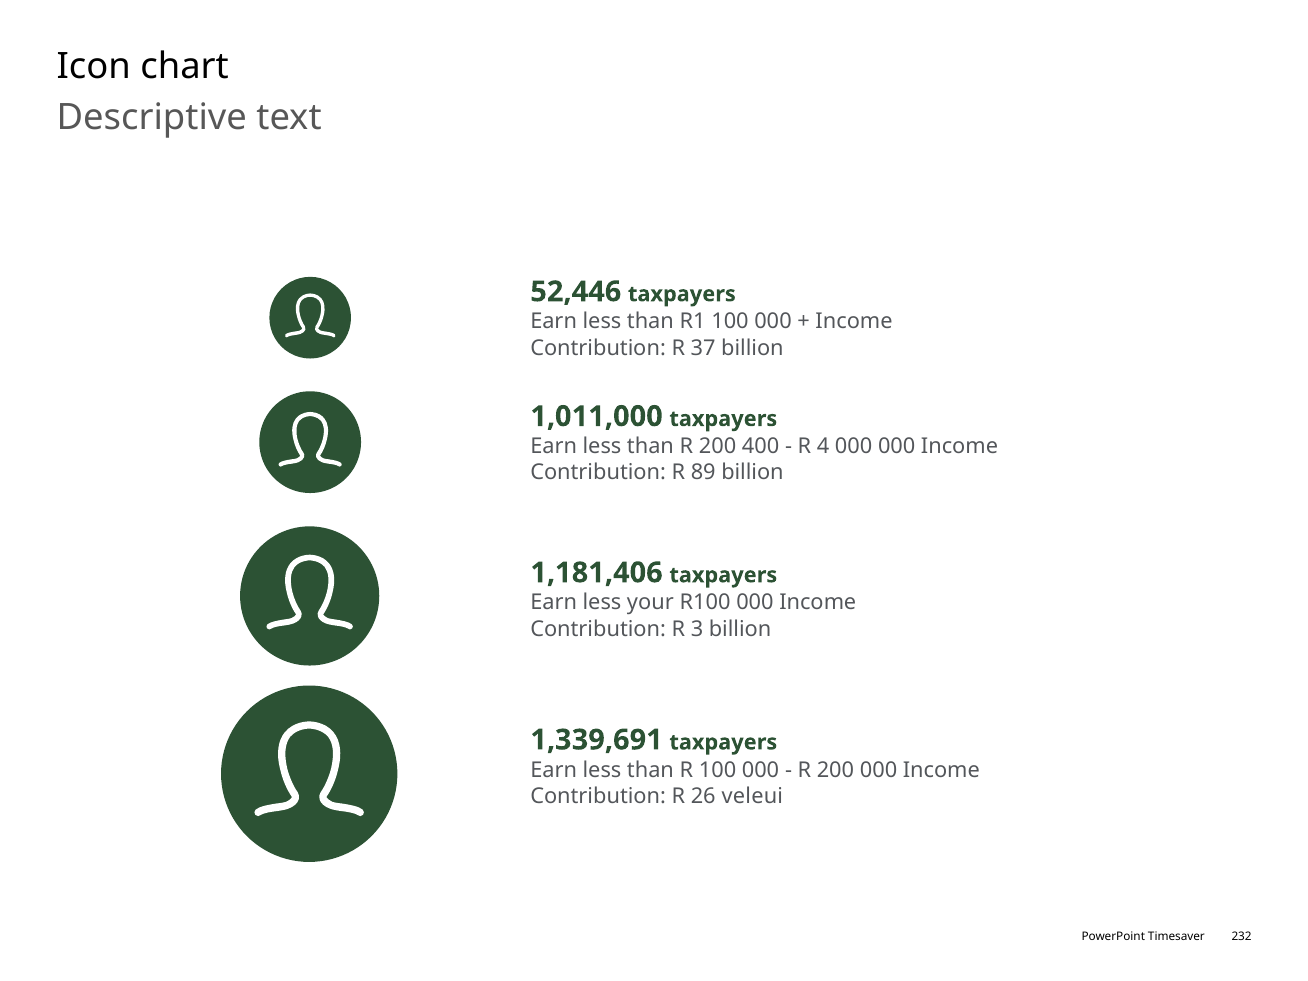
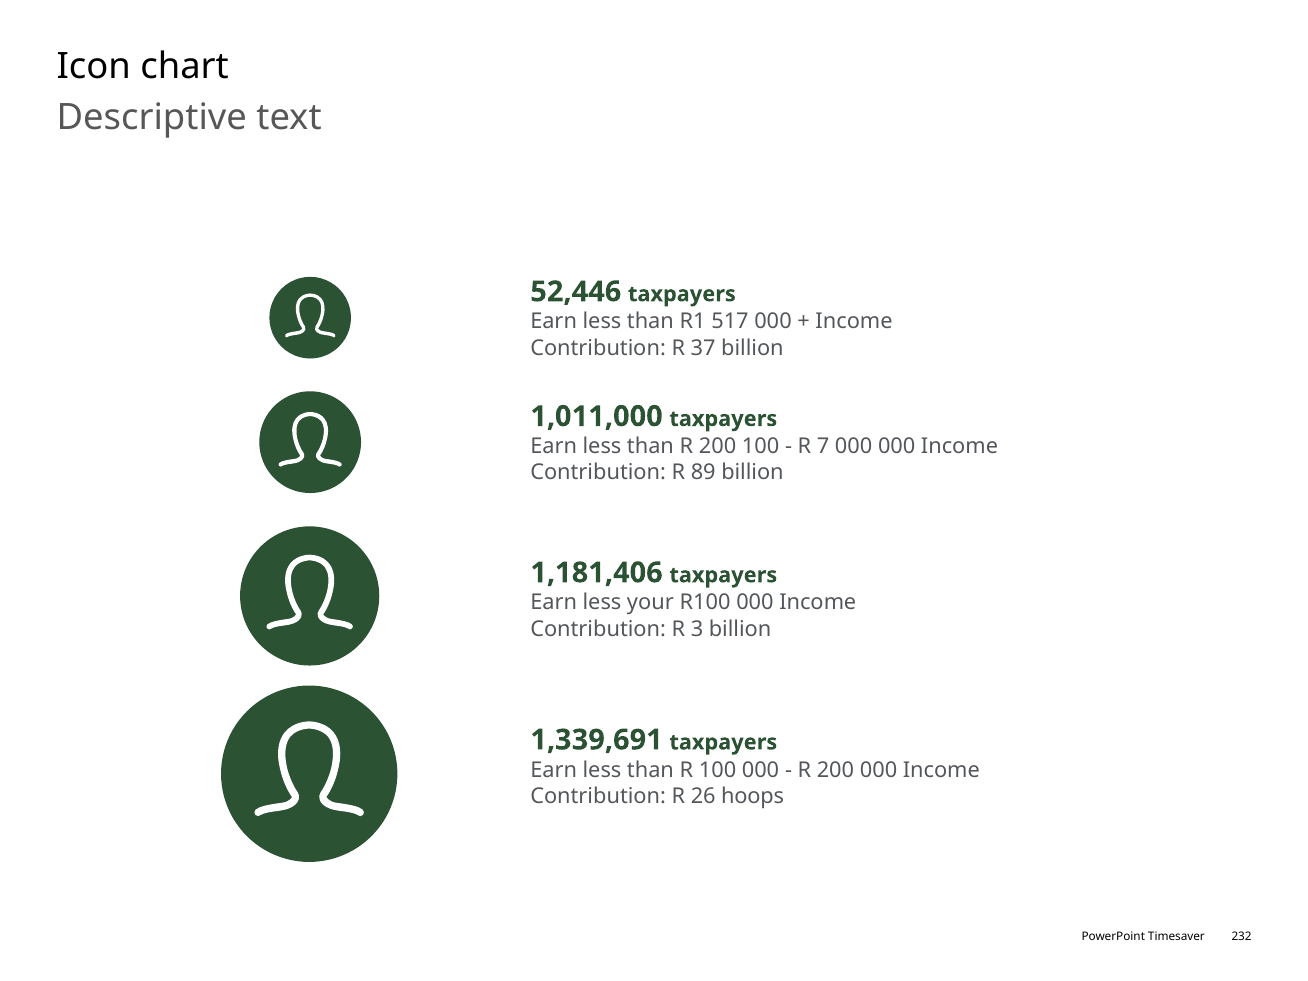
R1 100: 100 -> 517 (730, 322)
200 400: 400 -> 100 (761, 446)
4: 4 -> 7 (823, 446)
veleui: veleui -> hoops (753, 796)
